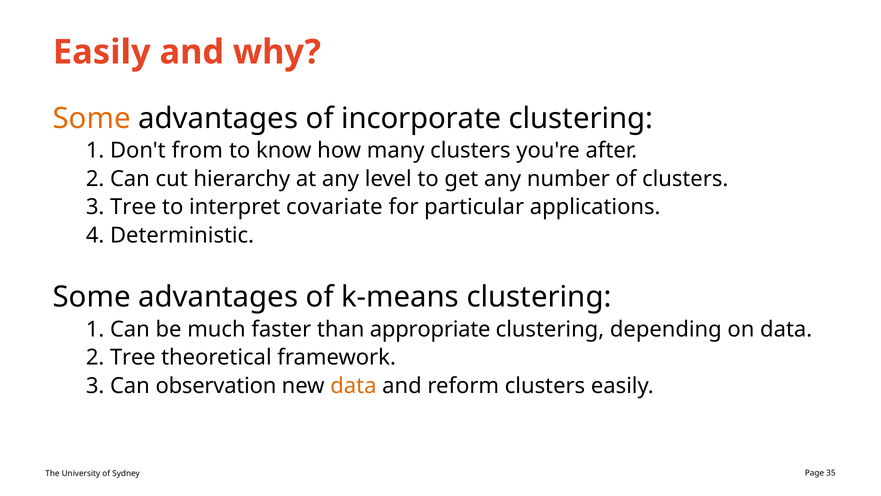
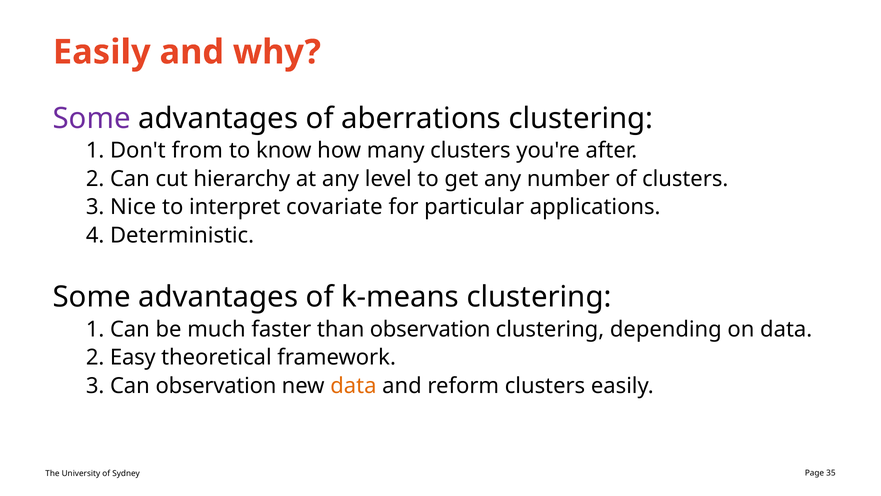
Some colour: orange -> purple (92, 118)
incorporate: incorporate -> aberrations (421, 118)
3 Tree: Tree -> Nice (133, 207)
than appropriate: appropriate -> observation (430, 329)
2 Tree: Tree -> Easy (133, 357)
